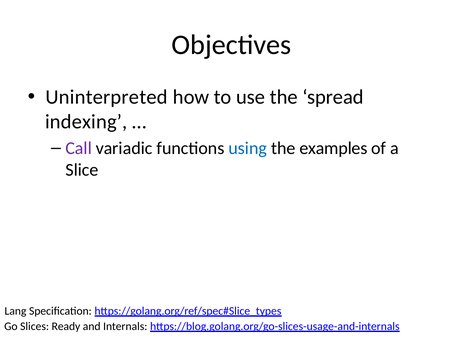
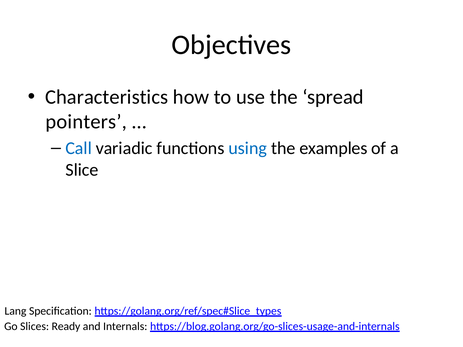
Uninterpreted: Uninterpreted -> Characteristics (107, 97)
indexing: indexing -> pointers (86, 122)
Call colour: purple -> blue (79, 148)
